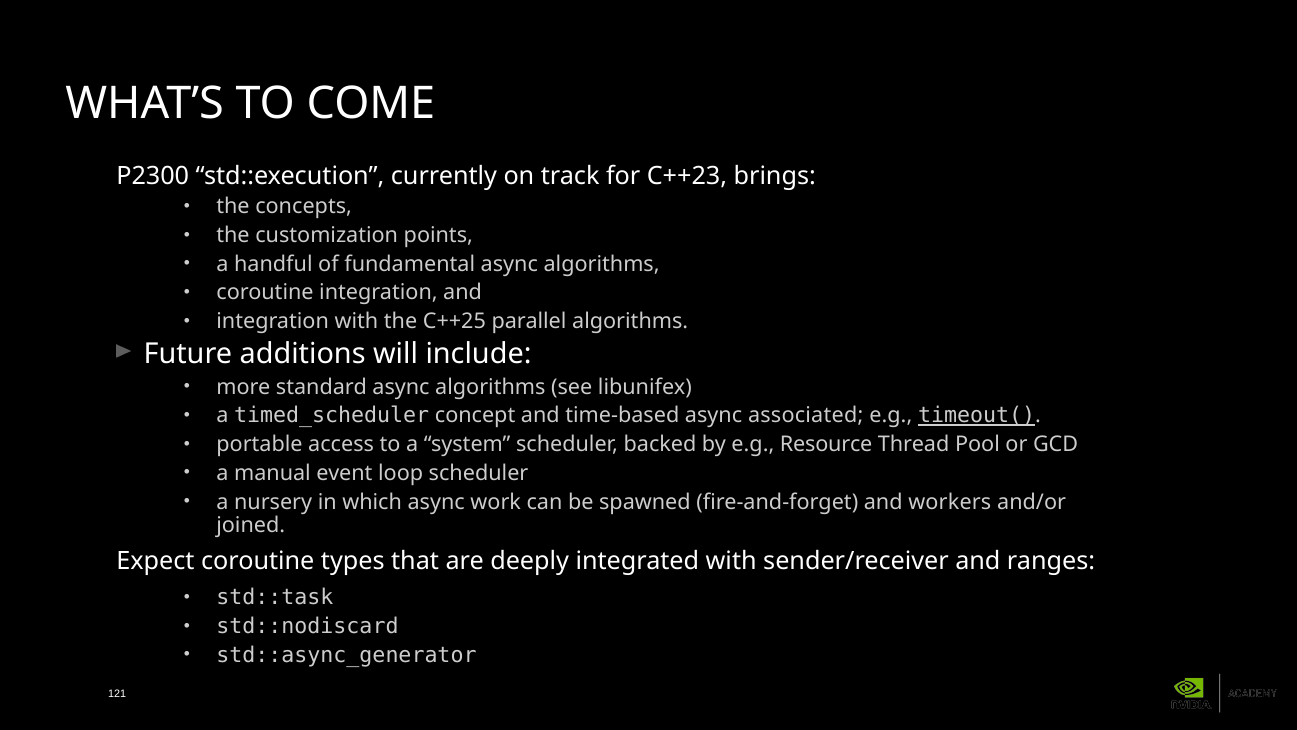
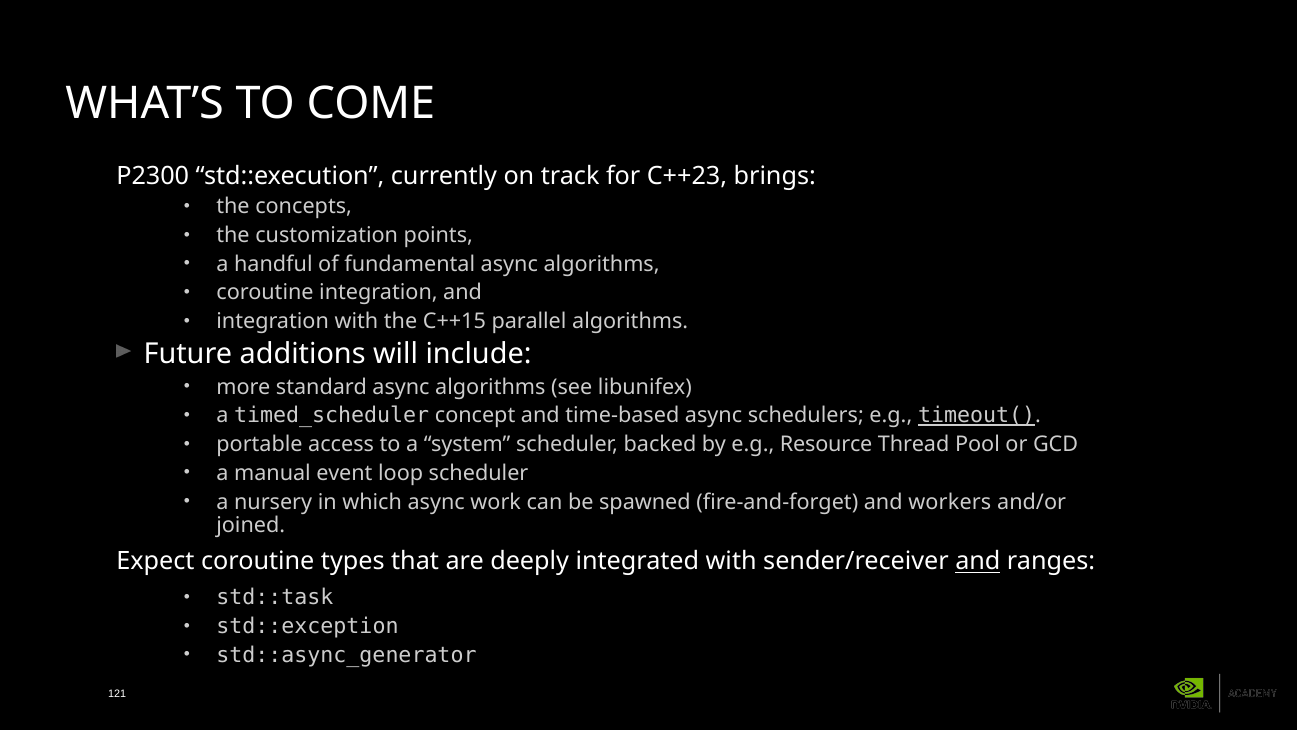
C++25: C++25 -> C++15 (454, 321)
associated: associated -> schedulers (806, 415)
and underline: none -> present (978, 561)
std::nodiscard: std::nodiscard -> std::exception (307, 626)
